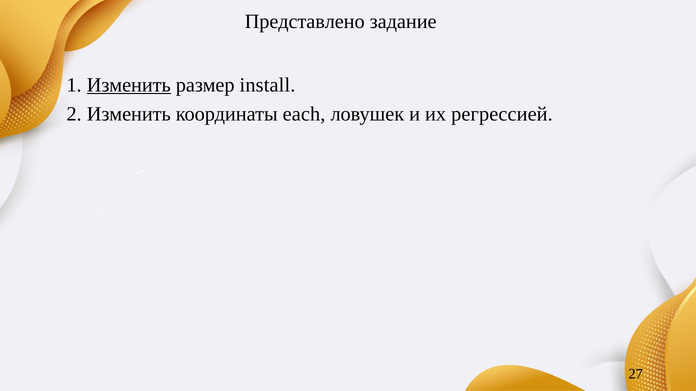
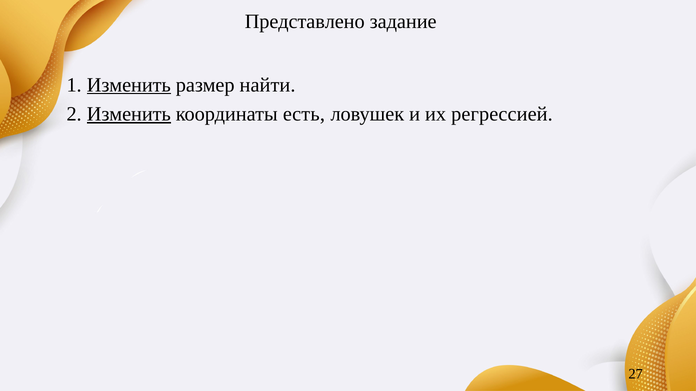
install: install -> найти (268, 85)
Изменить underline: none -> present (129, 114)
each: each -> есть (304, 114)
